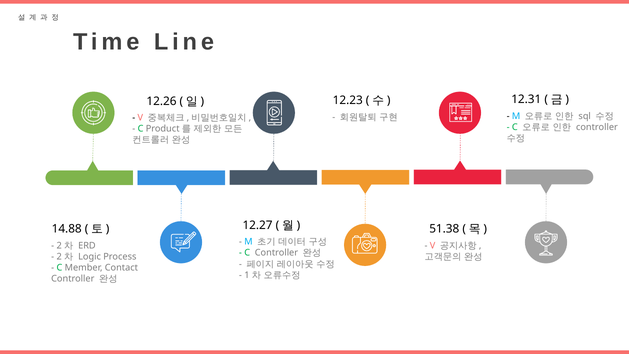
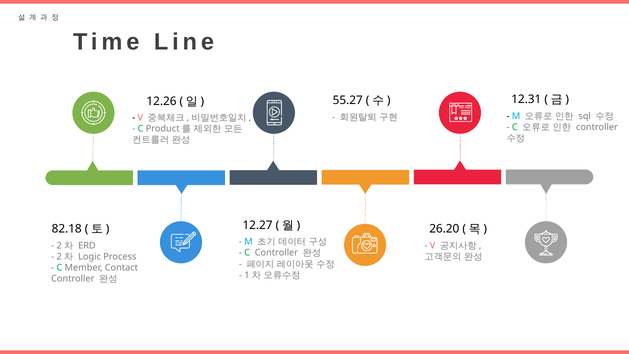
12.23: 12.23 -> 55.27 (348, 101)
14.88: 14.88 -> 82.18 (67, 229)
51.38: 51.38 -> 26.20 (444, 229)
